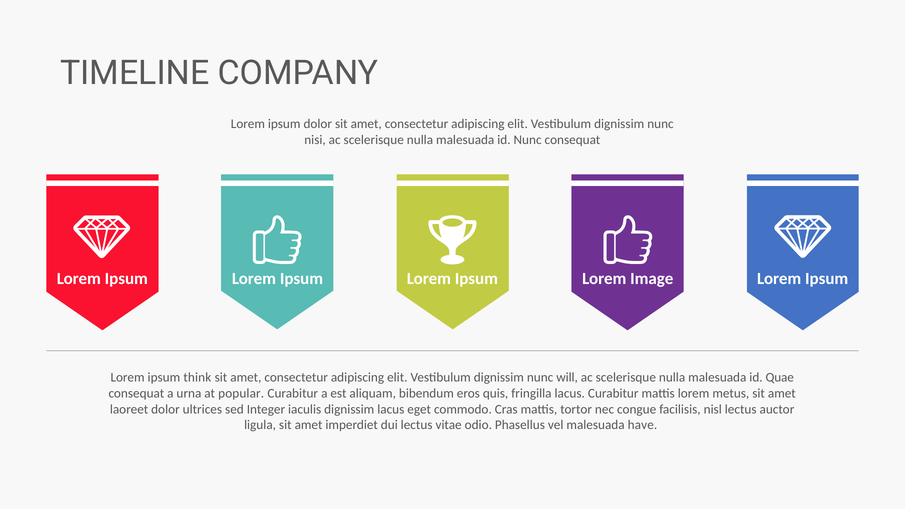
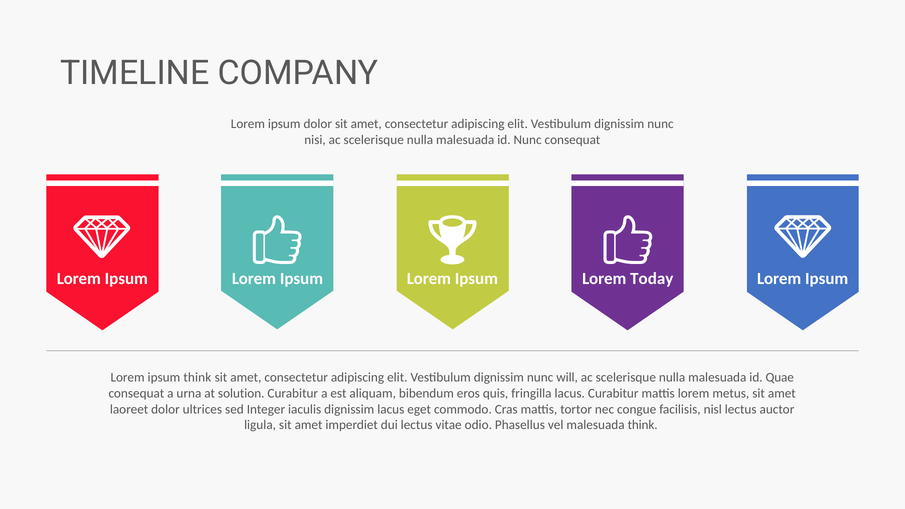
Image: Image -> Today (652, 279)
popular: popular -> solution (241, 393)
malesuada have: have -> think (643, 425)
